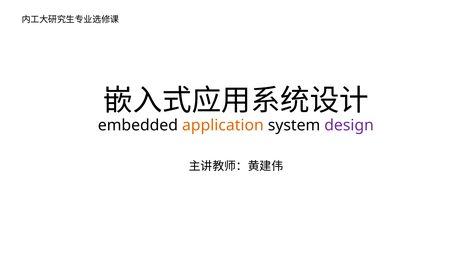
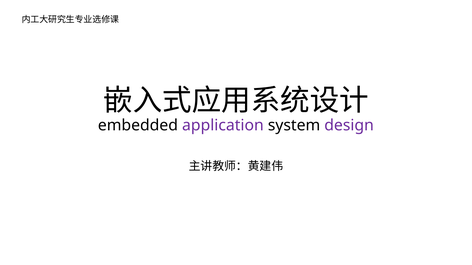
application colour: orange -> purple (223, 126)
